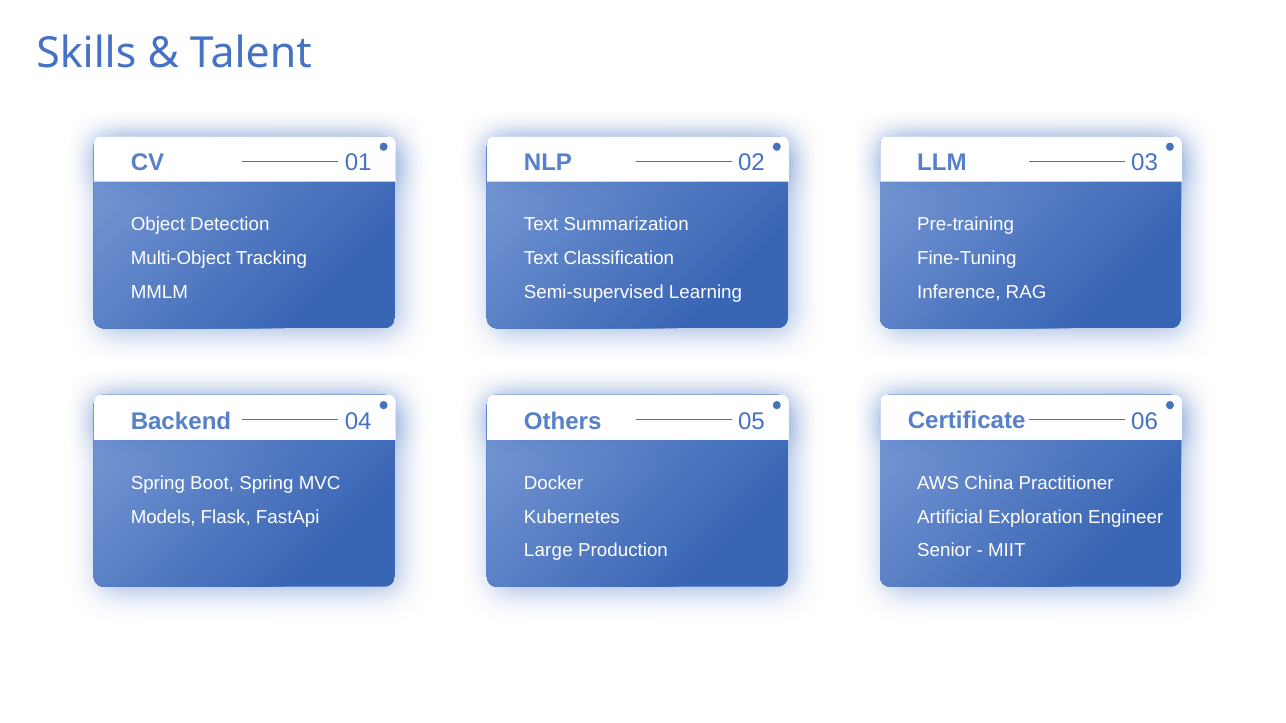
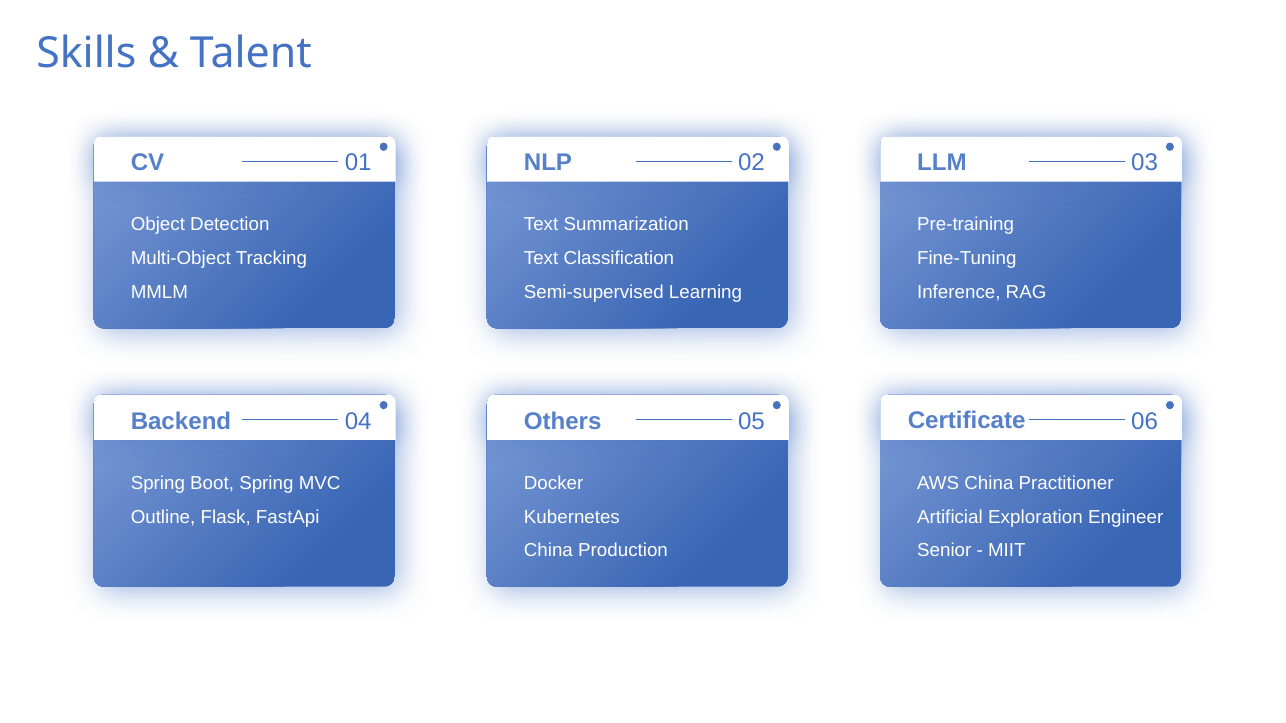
Models: Models -> Outline (163, 517)
Large: Large -> China (548, 551)
